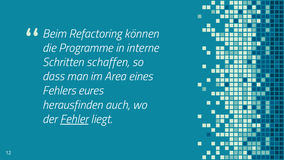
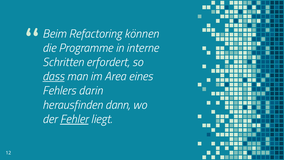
schaffen: schaffen -> erfordert (108, 62)
dass underline: none -> present (53, 76)
eures: eures -> darin (91, 91)
auch: auch -> dann (118, 105)
